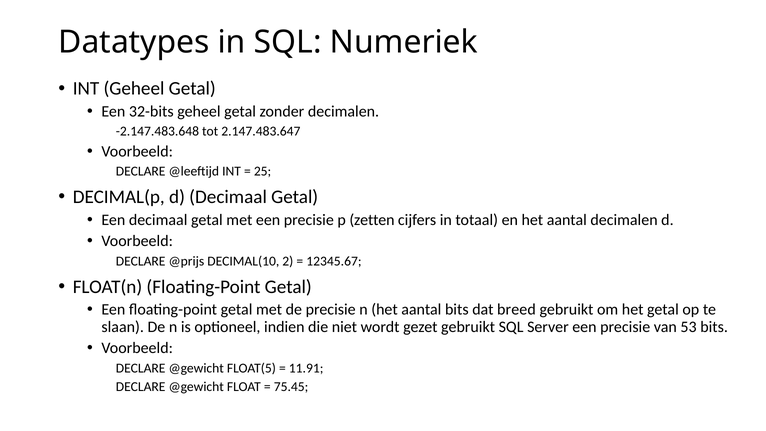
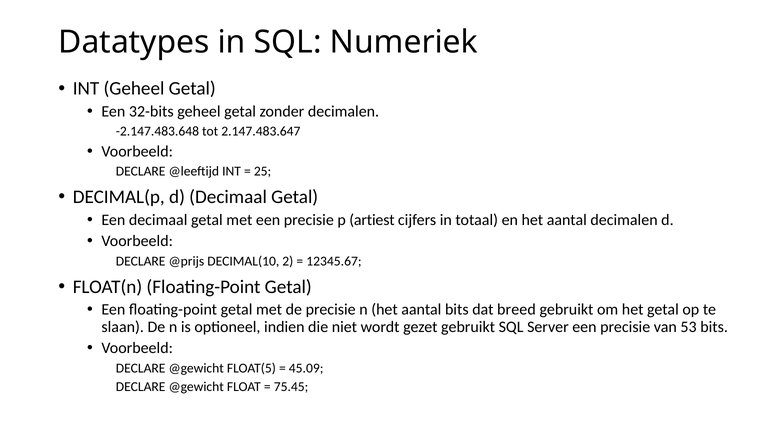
zetten: zetten -> artiest (372, 220)
11.91: 11.91 -> 45.09 (306, 368)
